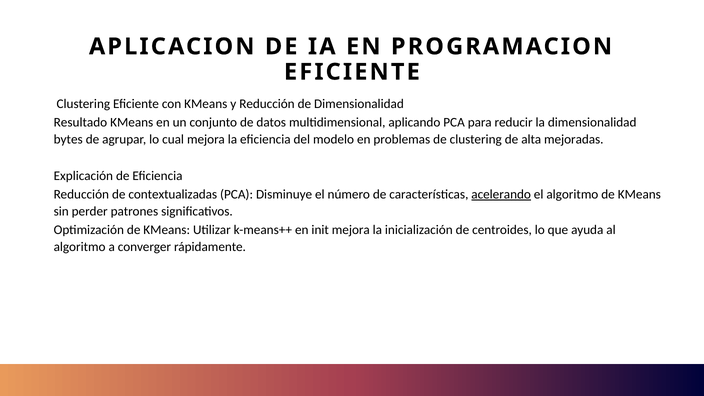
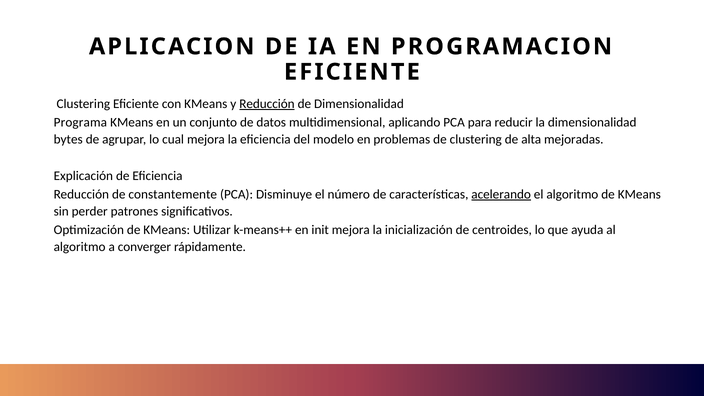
Reducción underline: none -> present (267, 104)
Resultado: Resultado -> Programa (80, 122)
contextualizadas: contextualizadas -> constantemente (173, 194)
